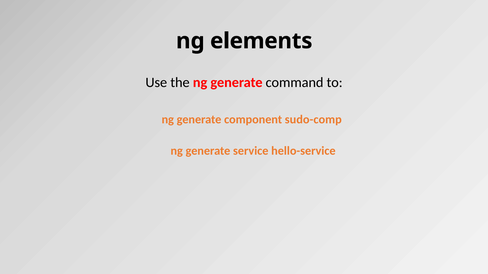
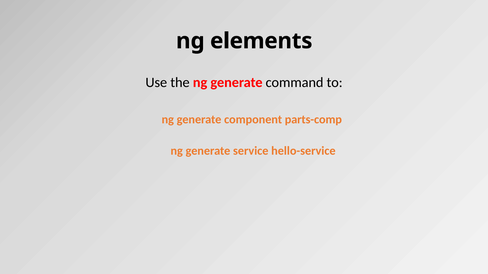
sudo-comp: sudo-comp -> parts-comp (313, 120)
